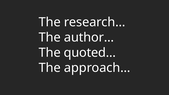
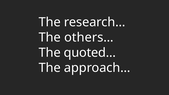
author…: author… -> others… (89, 37)
